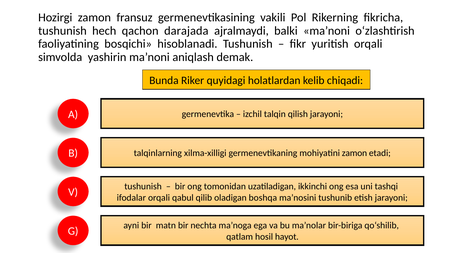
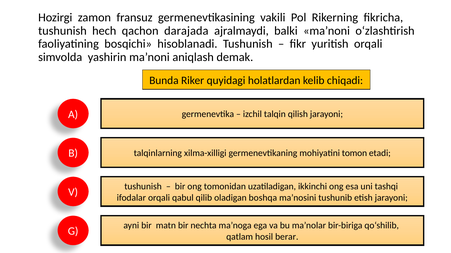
mohiyatini zamon: zamon -> tomon (354, 154)
hayot: hayot -> berar (287, 237)
